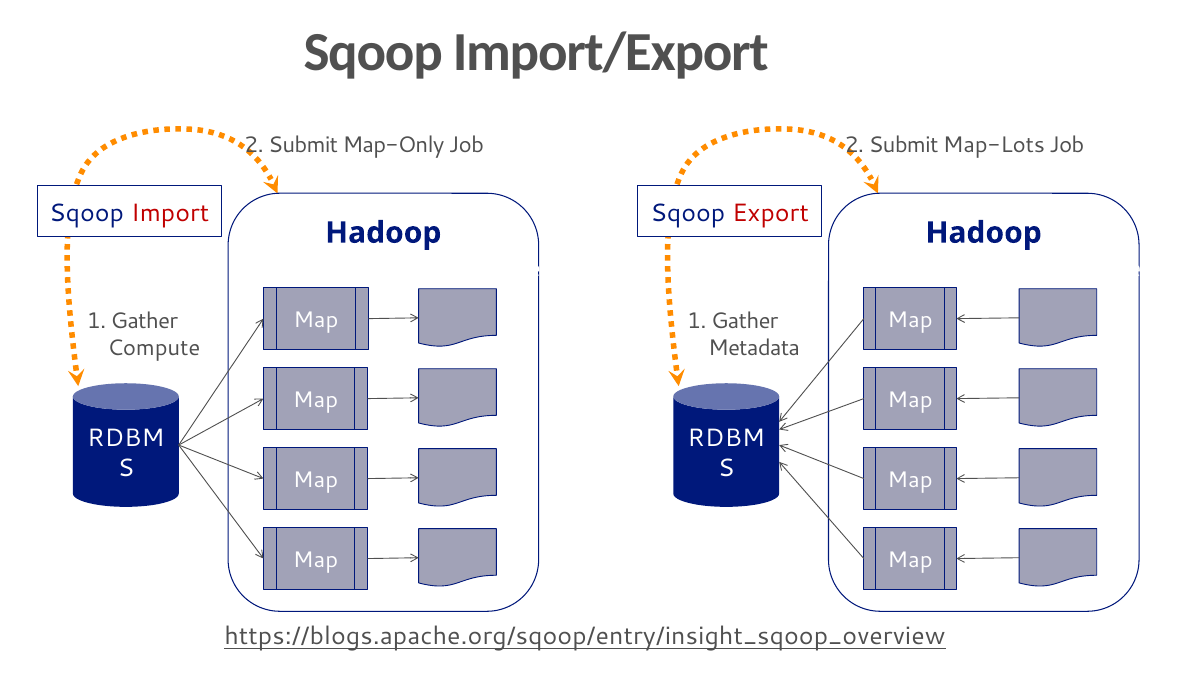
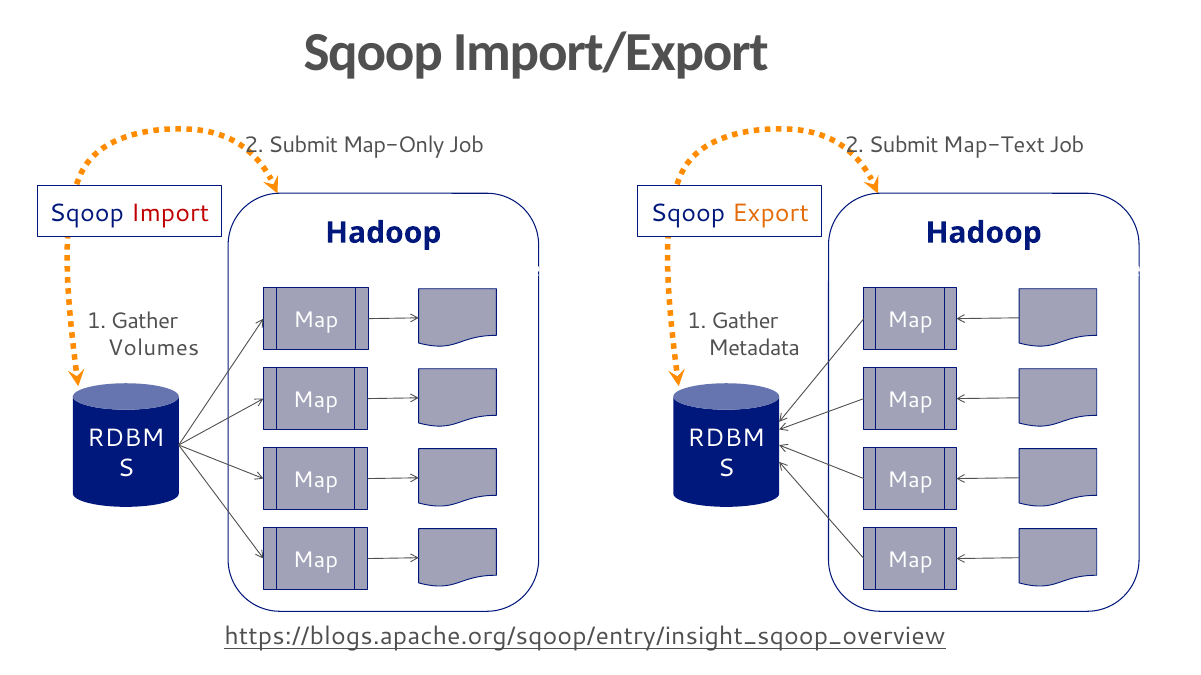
Map-Lots: Map-Lots -> Map-Text (994, 146)
Export colour: red -> orange (771, 213)
Compute: Compute -> Volumes (154, 348)
